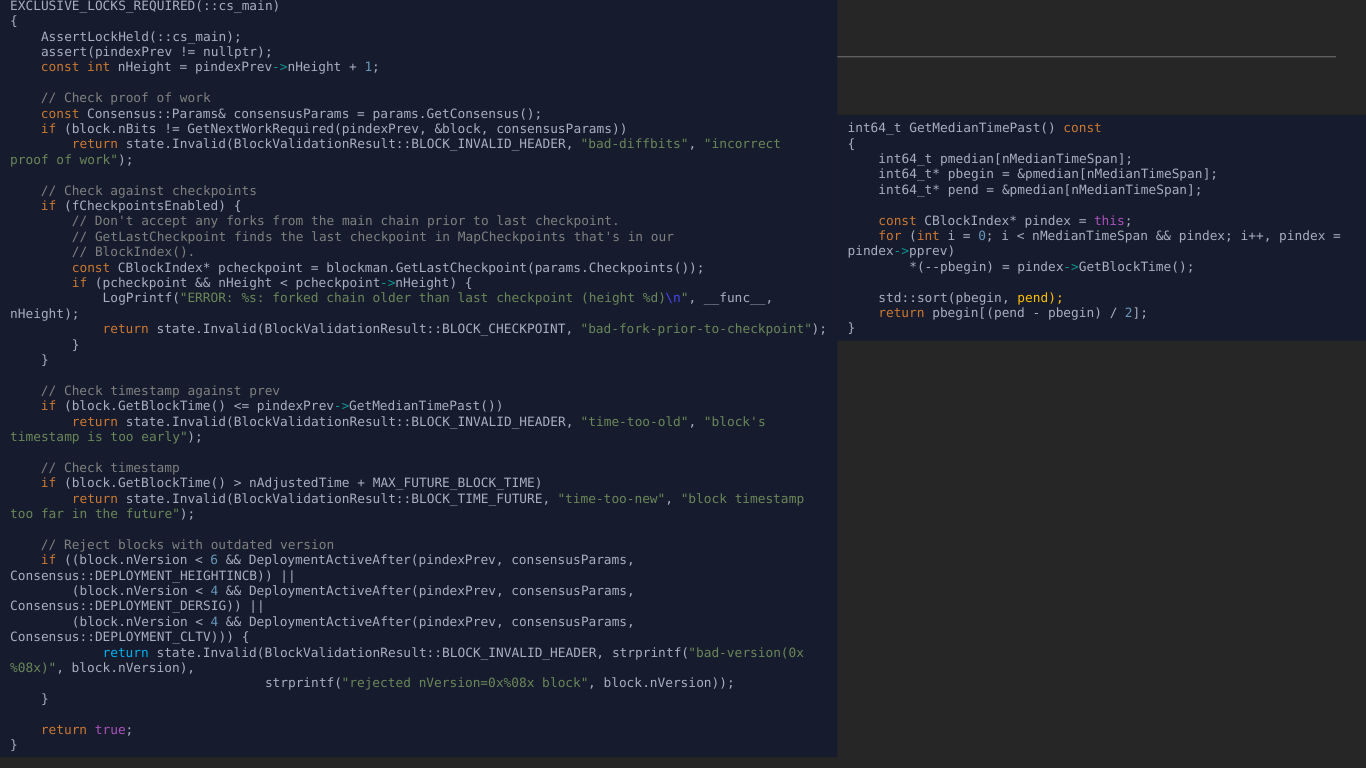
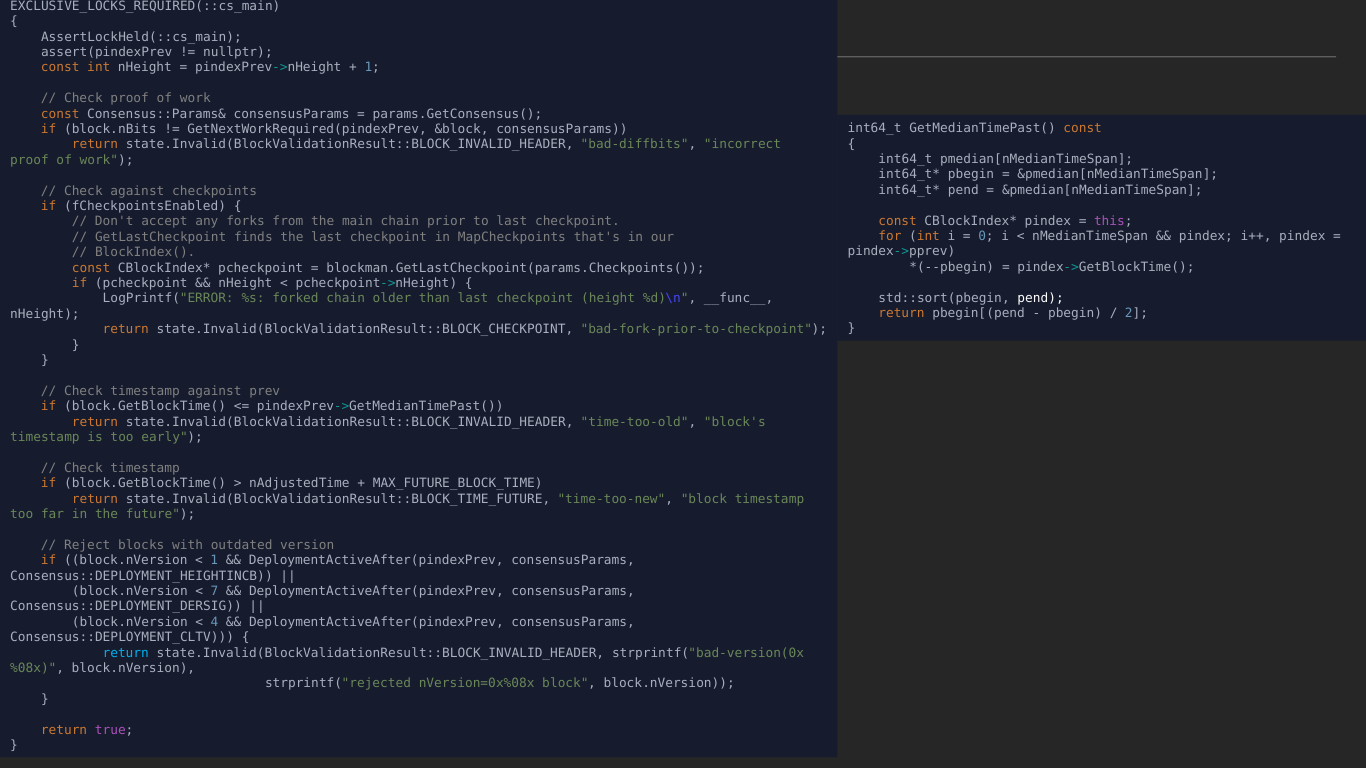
pend colour: yellow -> white (1041, 298)
6: 6 -> 1 (214, 561)
4: 4 -> 7 (214, 592)
